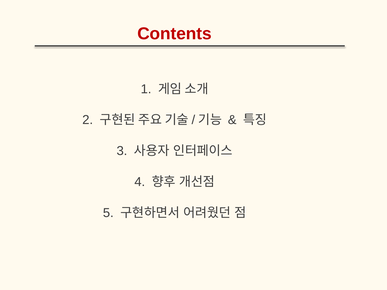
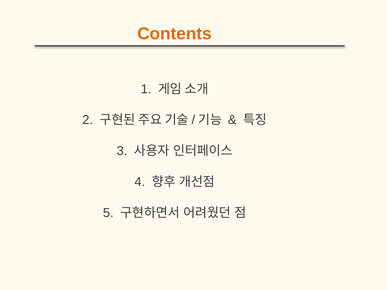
Contents colour: red -> orange (175, 34)
